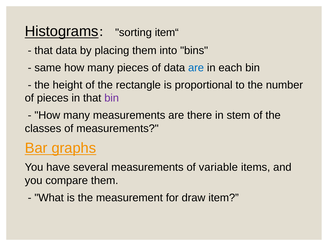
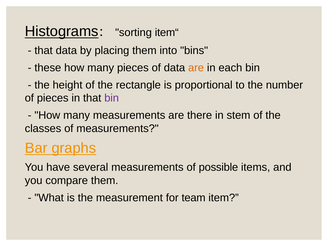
same: same -> these (48, 68)
are colour: blue -> orange (196, 68)
variable: variable -> possible (218, 167)
draw: draw -> team (194, 198)
